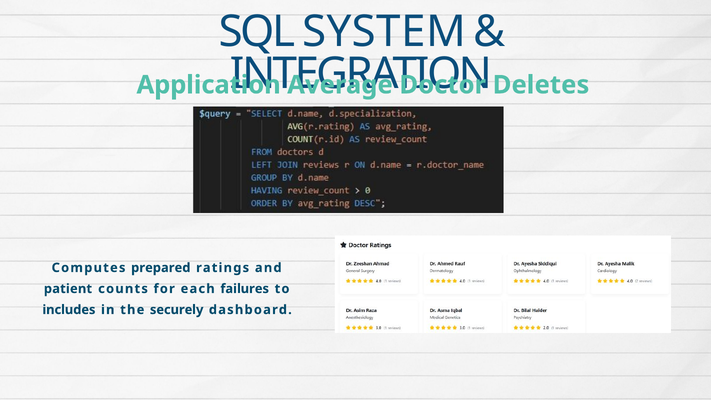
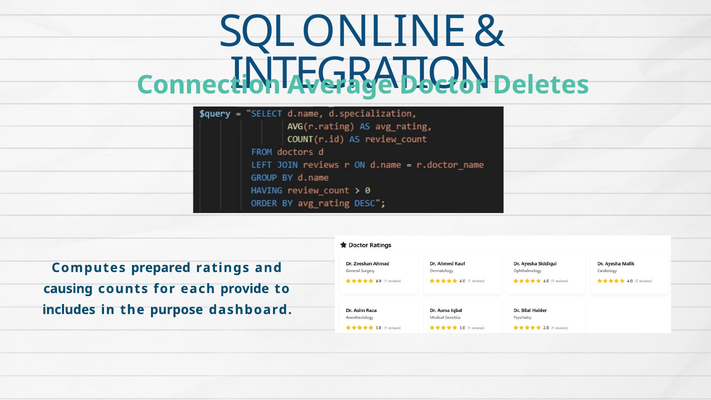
SYSTEM: SYSTEM -> ONLINE (384, 32)
Application: Application -> Connection (209, 85)
patient: patient -> causing (68, 289)
failures: failures -> provide (245, 289)
securely: securely -> purpose (177, 310)
